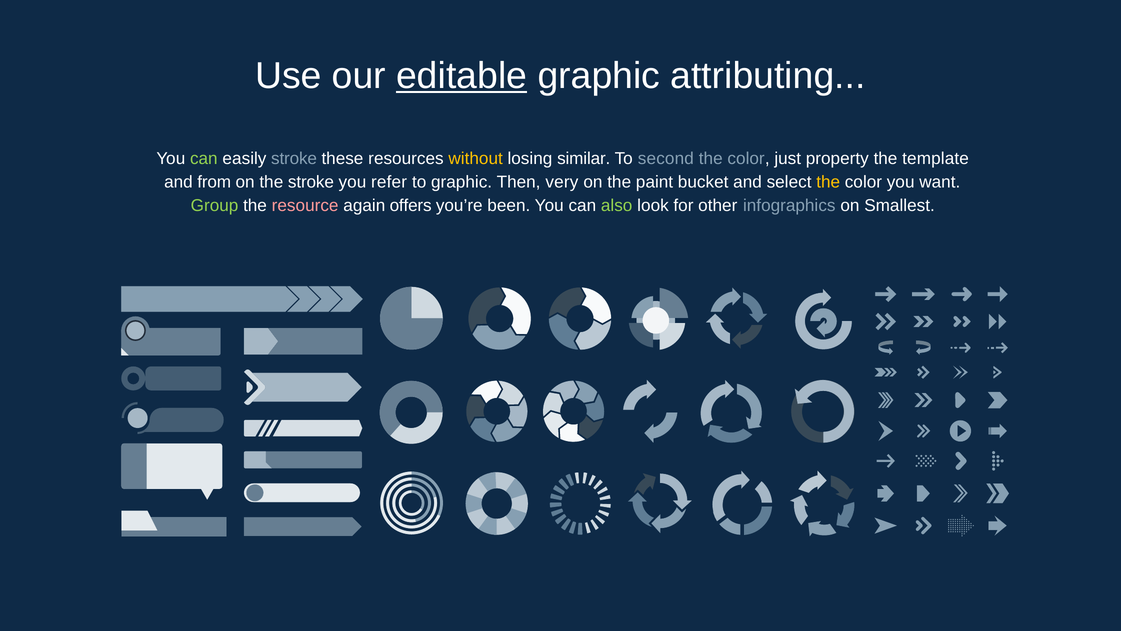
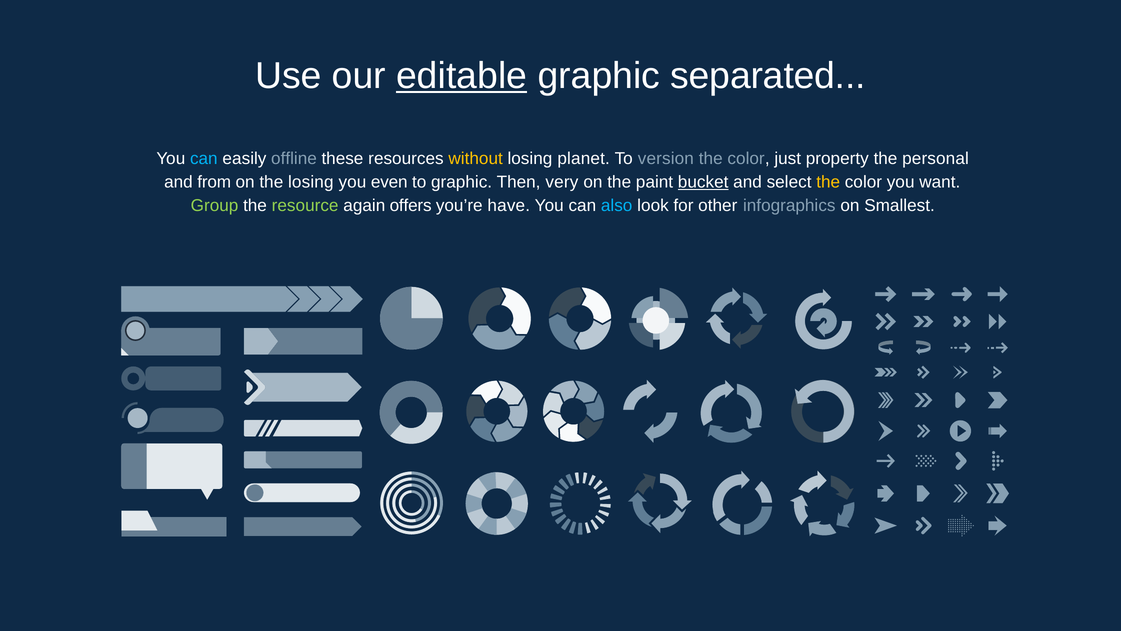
attributing: attributing -> separated (768, 76)
can colour: light green -> light blue (204, 158)
easily stroke: stroke -> offline (294, 158)
similar: similar -> planet (584, 158)
second: second -> version (666, 158)
template: template -> personal (936, 158)
the stroke: stroke -> losing (311, 182)
refer: refer -> even (389, 182)
bucket underline: none -> present (703, 182)
resource colour: pink -> light green (305, 206)
been: been -> have (509, 206)
also colour: light green -> light blue (617, 206)
